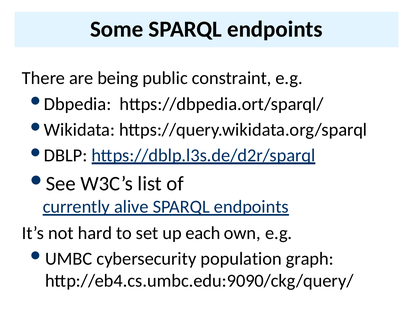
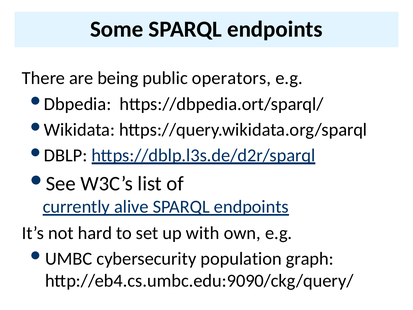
constraint: constraint -> operators (232, 78)
each: each -> with (203, 233)
